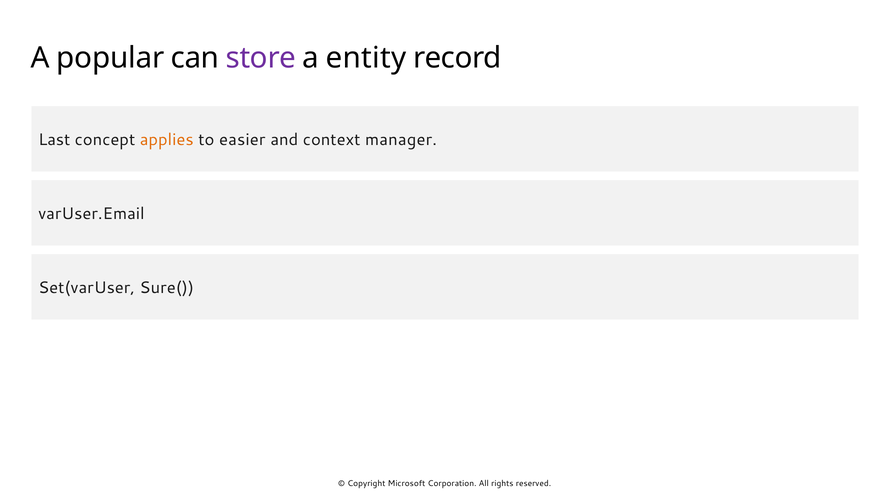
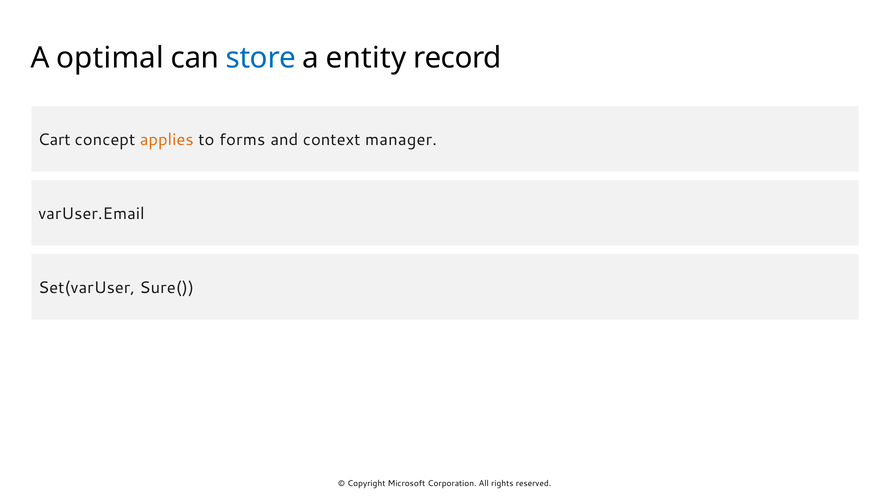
popular: popular -> optimal (110, 58)
store colour: purple -> blue (261, 58)
Last: Last -> Cart (54, 140)
easier: easier -> forms (242, 140)
